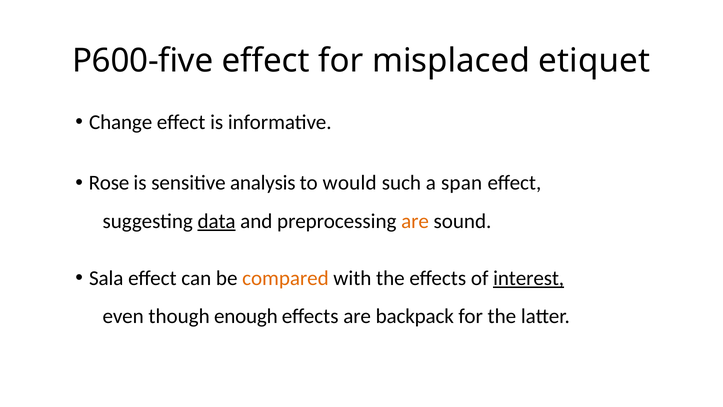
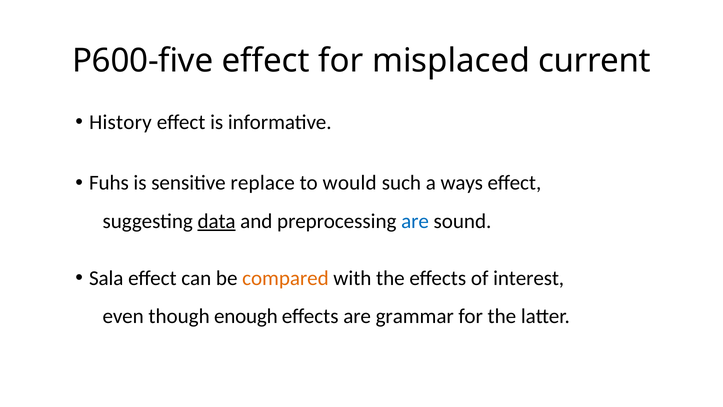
etiquet: etiquet -> current (594, 61)
Change: Change -> History (120, 122)
Rose: Rose -> Fuhs (109, 183)
analysis: analysis -> replace (263, 183)
span: span -> ways (462, 183)
are colour: orange -> blue (415, 221)
interest underline: present -> none (529, 278)
backpack: backpack -> grammar (415, 316)
